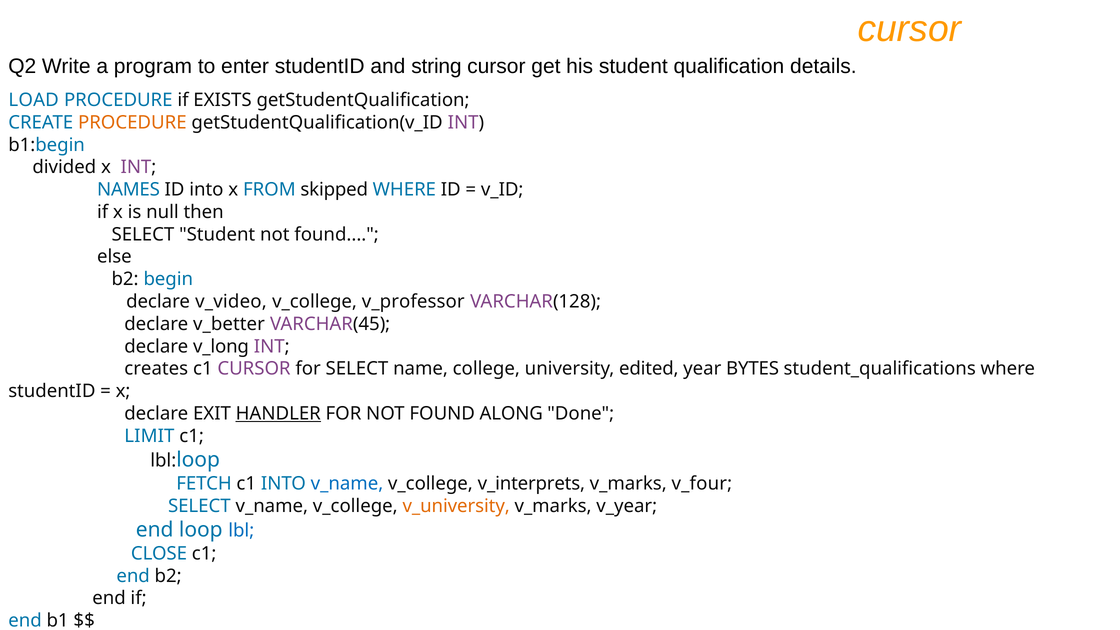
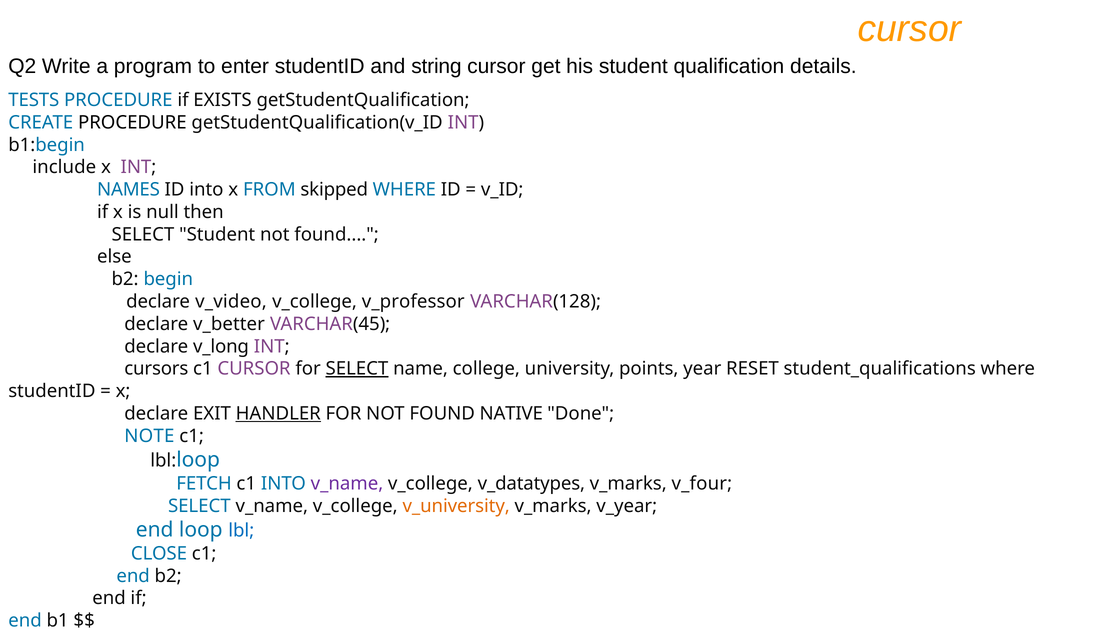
LOAD: LOAD -> TESTS (34, 100)
PROCEDURE colour: orange -> black (132, 122)
divided: divided -> include (64, 167)
creates: creates -> cursors (156, 369)
SELECT underline: none -> present (357, 369)
edited: edited -> points (649, 369)
BYTES: BYTES -> RESET (752, 369)
ALONG: ALONG -> NATIVE (511, 414)
LIMIT: LIMIT -> NOTE (149, 436)
v_name colour: blue -> purple (347, 484)
v_interprets: v_interprets -> v_datatypes (531, 484)
